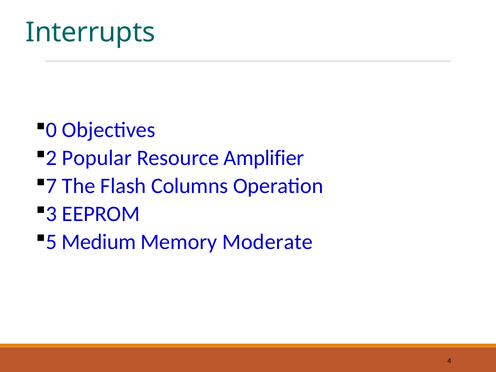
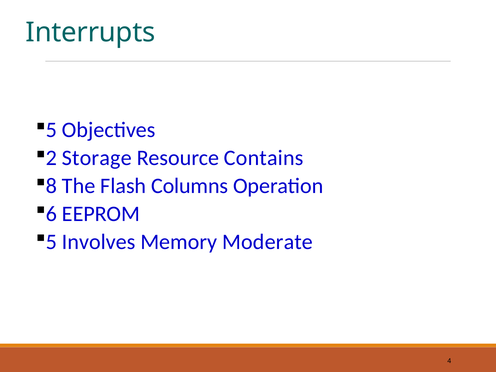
0: 0 -> 5 (51, 130)
Popular: Popular -> Storage (97, 158)
Amplifier: Amplifier -> Contains (264, 158)
7: 7 -> 8 (51, 186)
3: 3 -> 6 (51, 214)
Medium: Medium -> Involves (99, 242)
